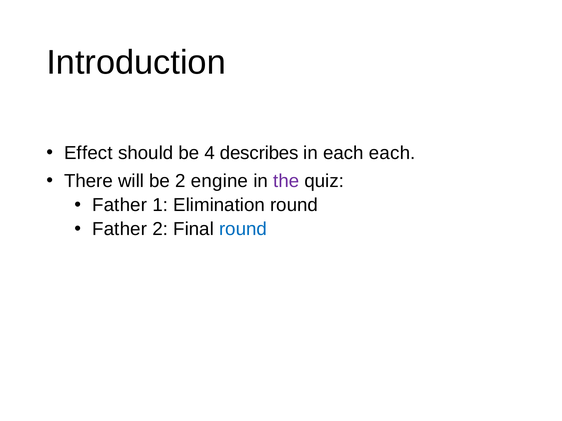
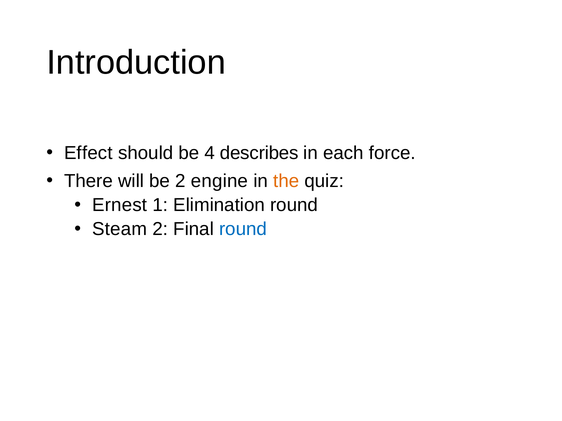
each each: each -> force (392, 153)
the colour: purple -> orange (286, 181)
Father: Father -> Ernest (120, 205)
Father: Father -> Steam (120, 229)
